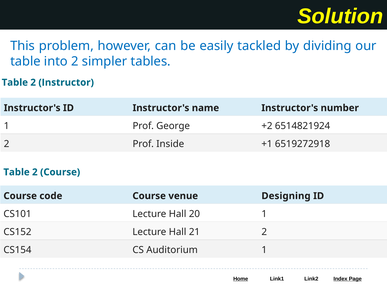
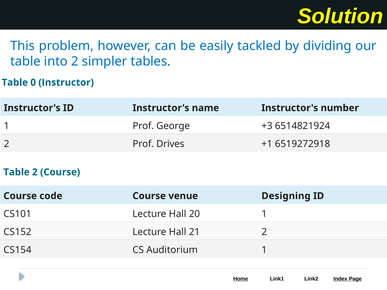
2: 2 -> 0 (33, 83)
+2: +2 -> +3 (267, 126)
Inside: Inside -> Drives (170, 144)
